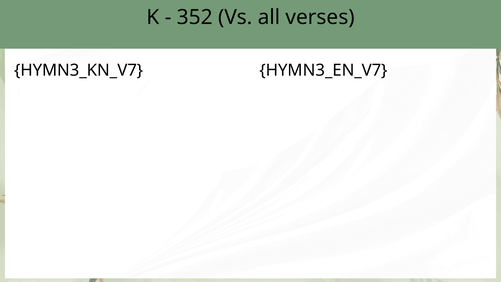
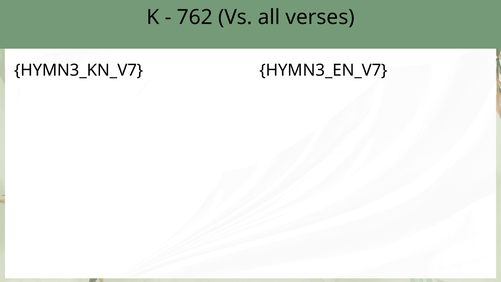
352: 352 -> 762 (195, 17)
